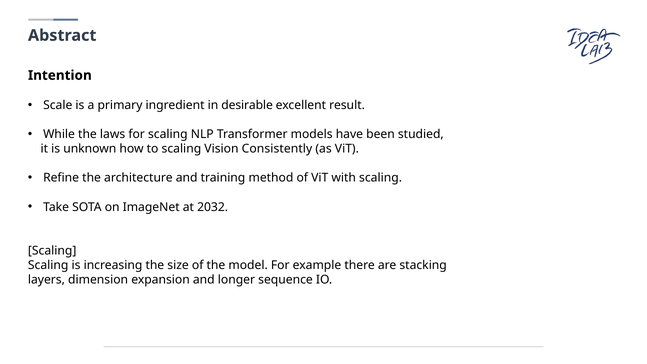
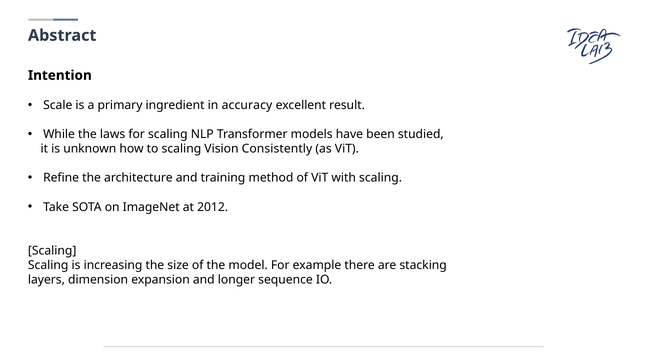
desirable: desirable -> accuracy (247, 105)
2032: 2032 -> 2012 (213, 207)
